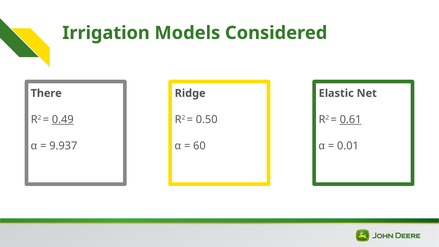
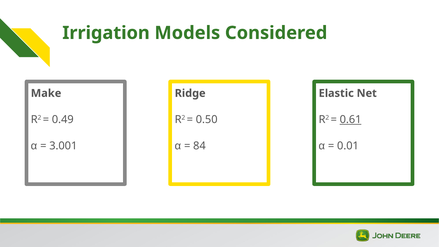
There: There -> Make (46, 93)
0.49 underline: present -> none (63, 120)
9.937: 9.937 -> 3.001 (63, 146)
60: 60 -> 84 (199, 146)
